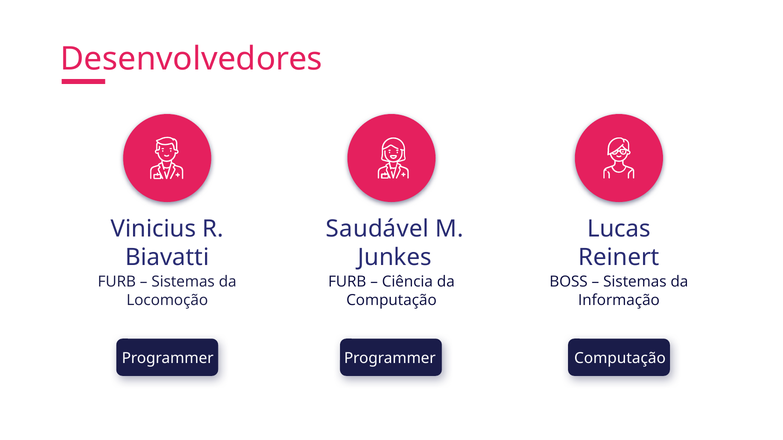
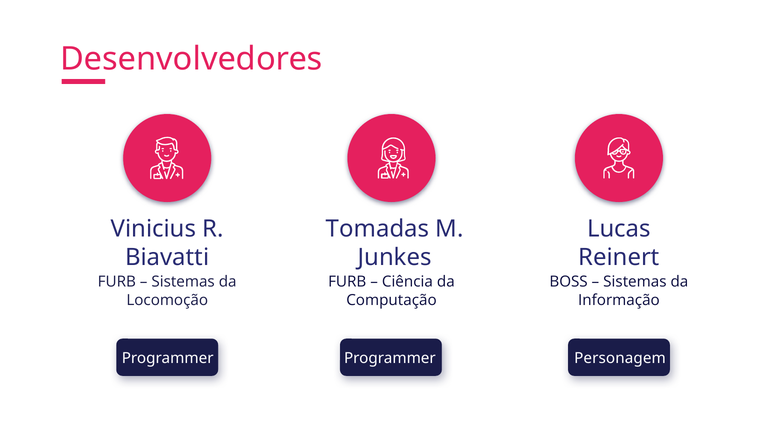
Saudável: Saudável -> Tomadas (378, 229)
Programmer Computação: Computação -> Personagem (620, 359)
